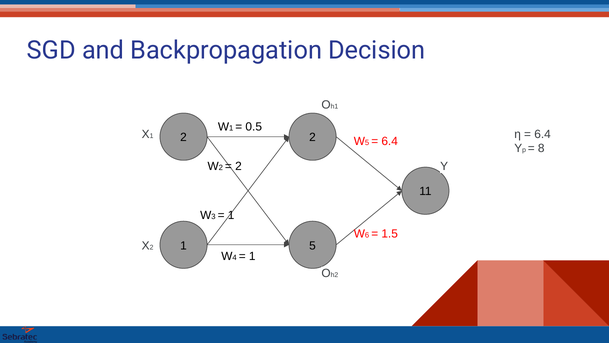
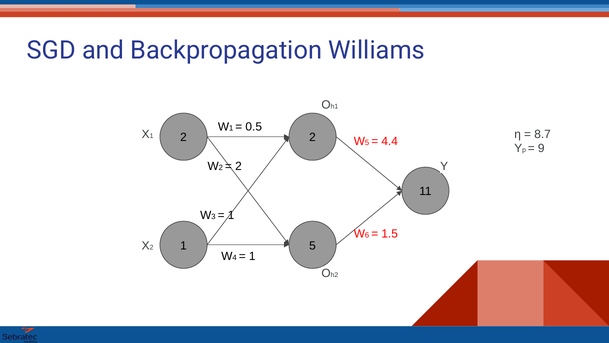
Decision: Decision -> Williams (377, 50)
6.4: 6.4 -> 8.7 (543, 134)
6.4: 6.4 -> 4.4 (390, 141)
8: 8 -> 9 (541, 148)
